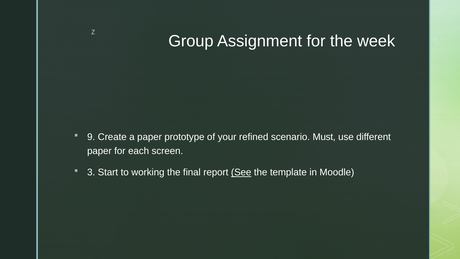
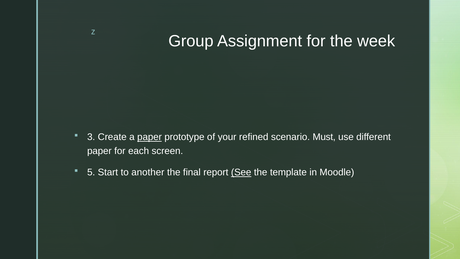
9: 9 -> 3 (91, 137)
paper underline: none -> present (150, 137)
3: 3 -> 5 (91, 172)
working: working -> another (148, 172)
